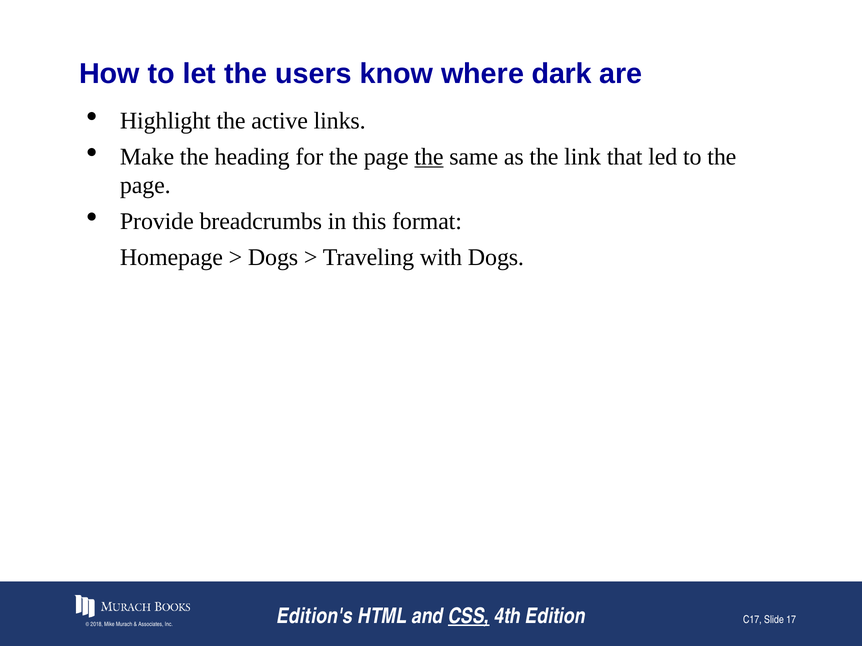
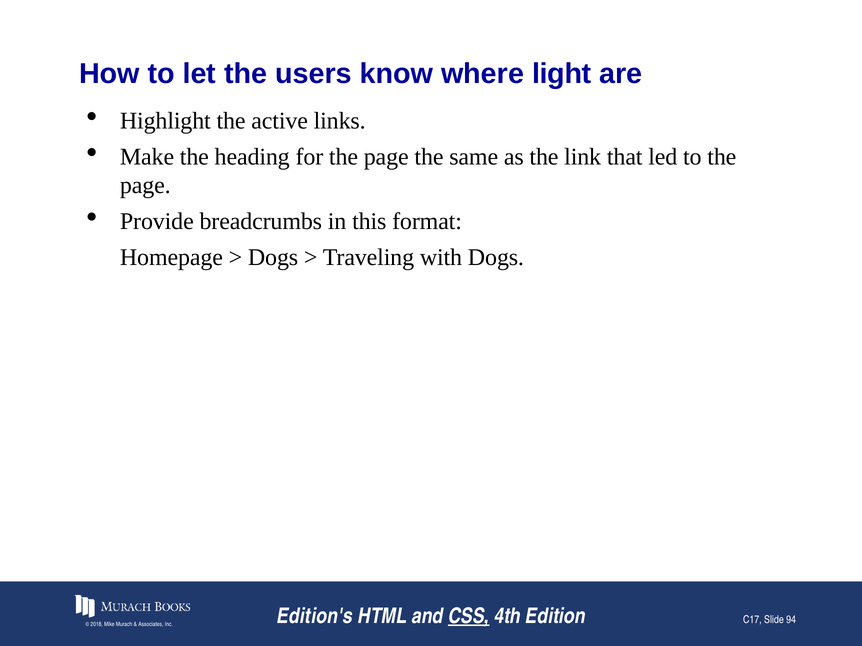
dark: dark -> light (562, 74)
the underline: present -> none (429, 157)
17: 17 -> 94 (791, 620)
